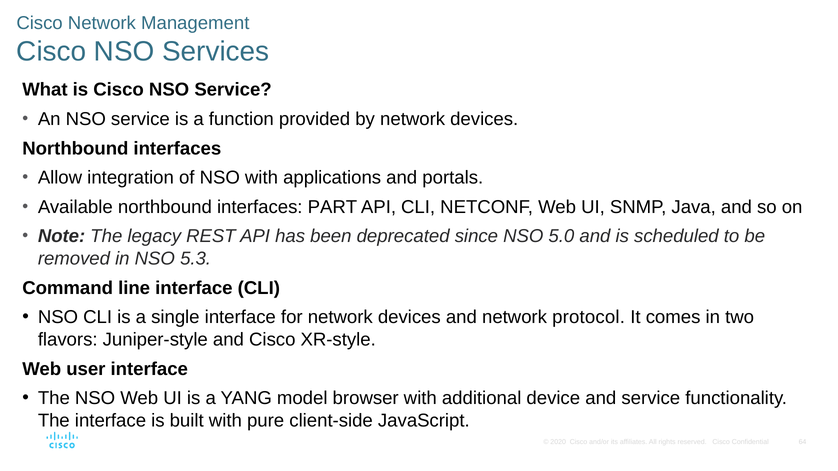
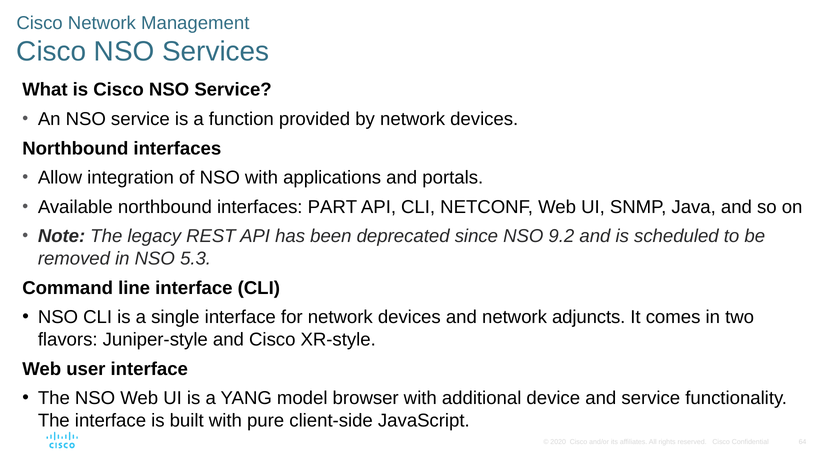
5.0: 5.0 -> 9.2 (561, 237)
protocol: protocol -> adjuncts (589, 318)
